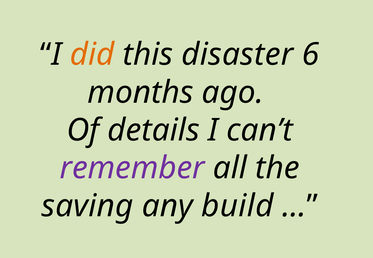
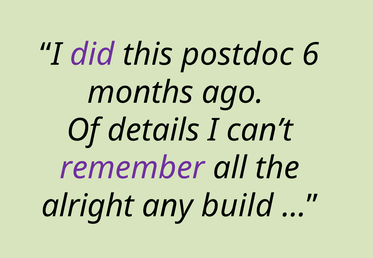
did colour: orange -> purple (92, 55)
disaster: disaster -> postdoc (237, 55)
saving: saving -> alright (88, 206)
